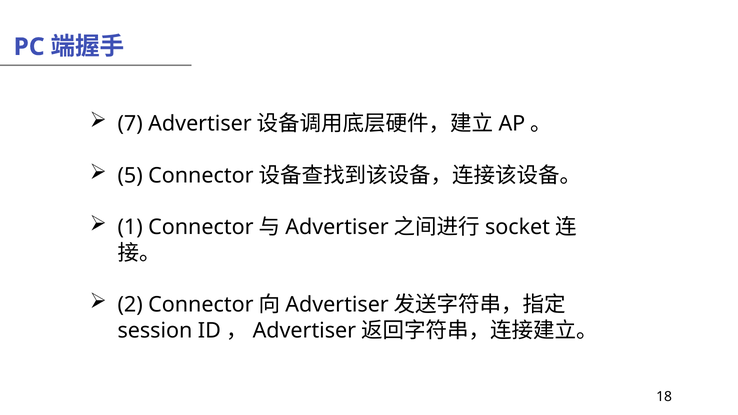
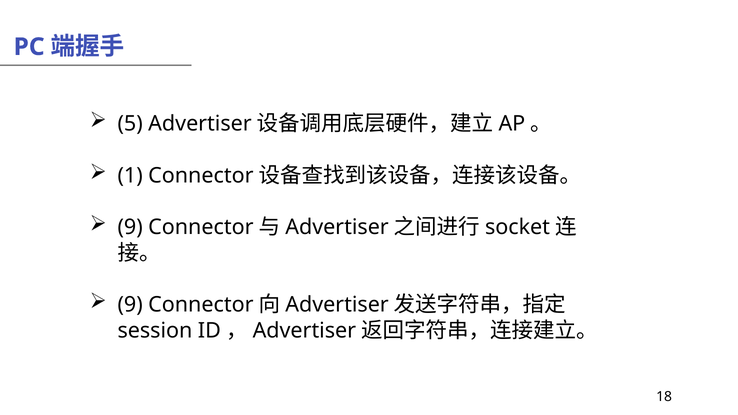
7: 7 -> 5 (130, 124)
5: 5 -> 1 (130, 176)
1: 1 -> 9 (130, 227)
2: 2 -> 9 (130, 305)
